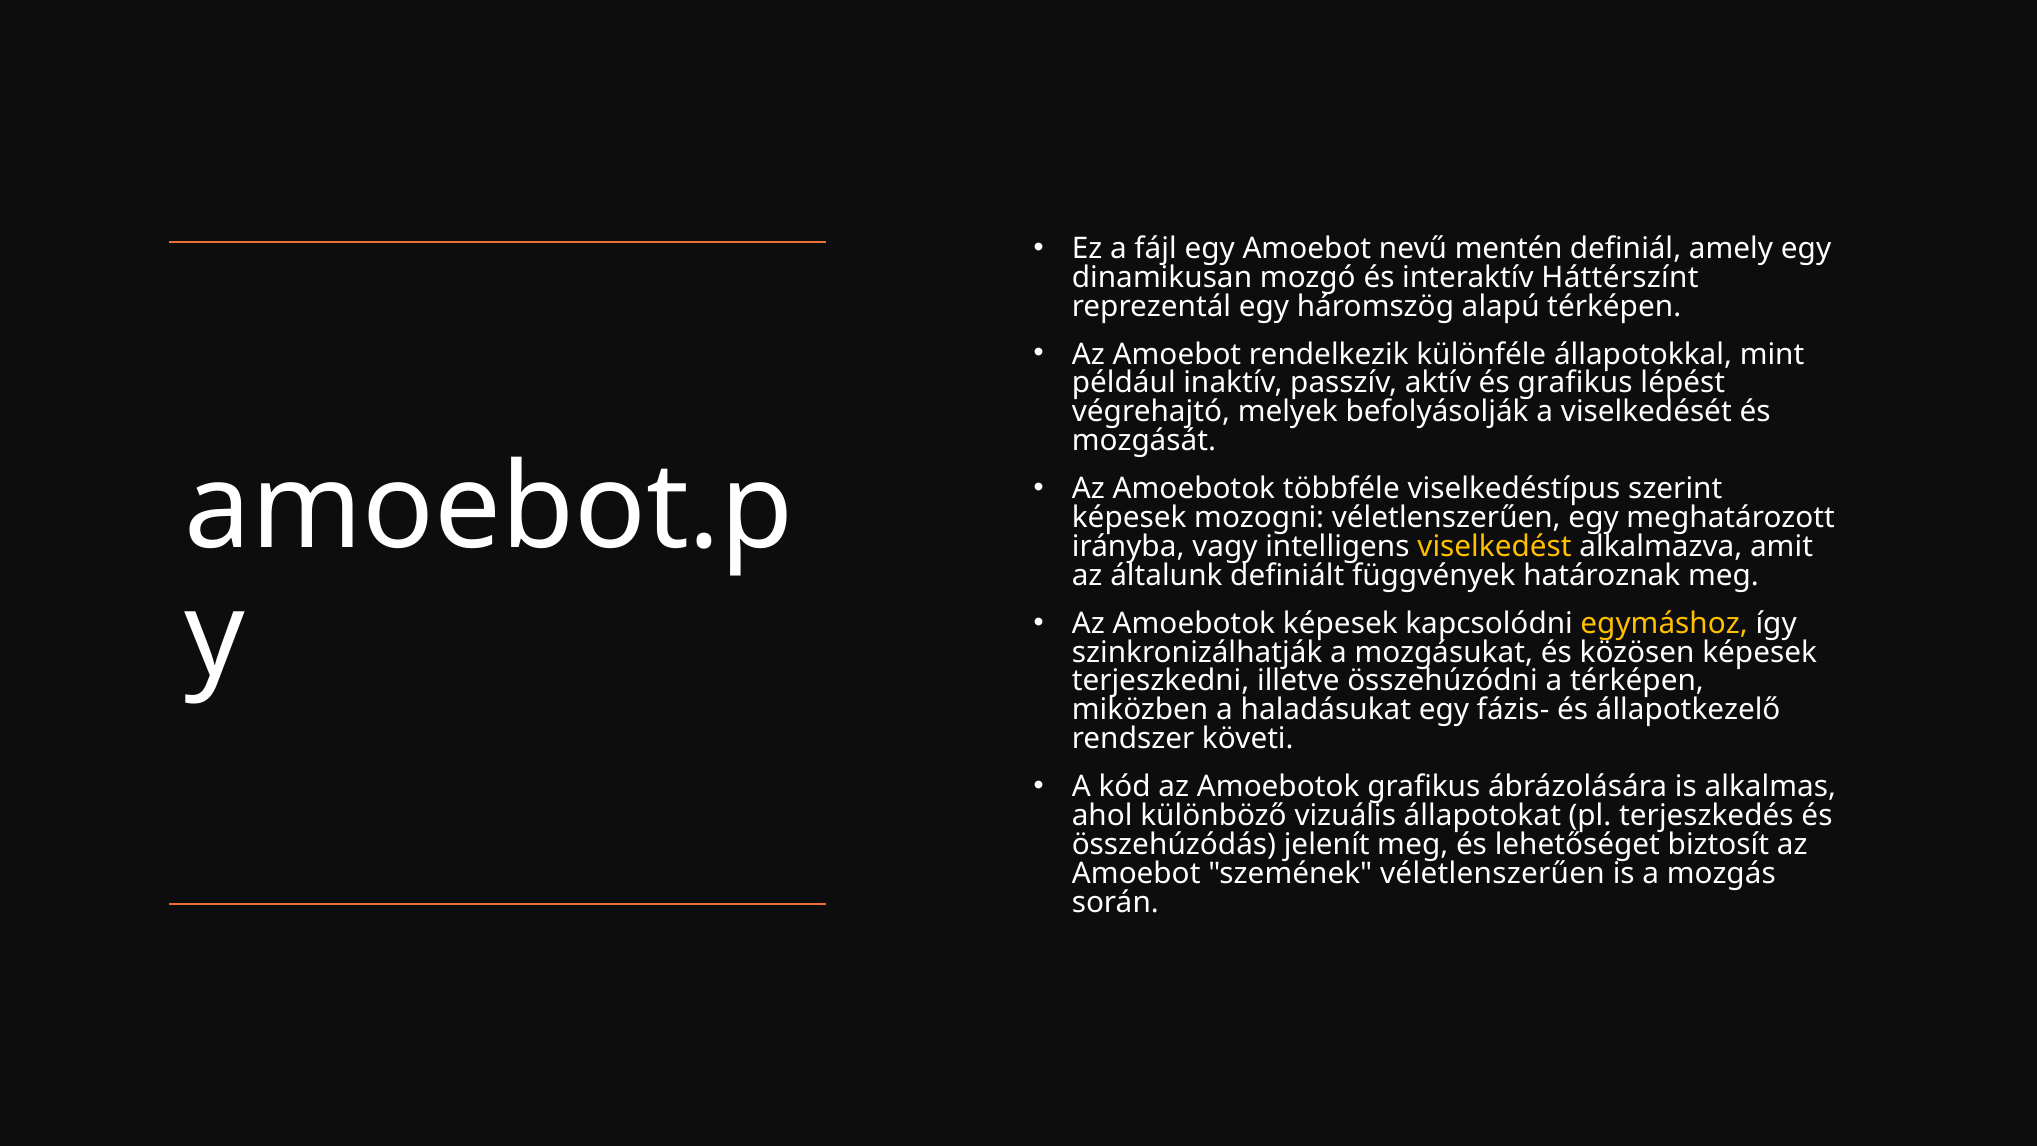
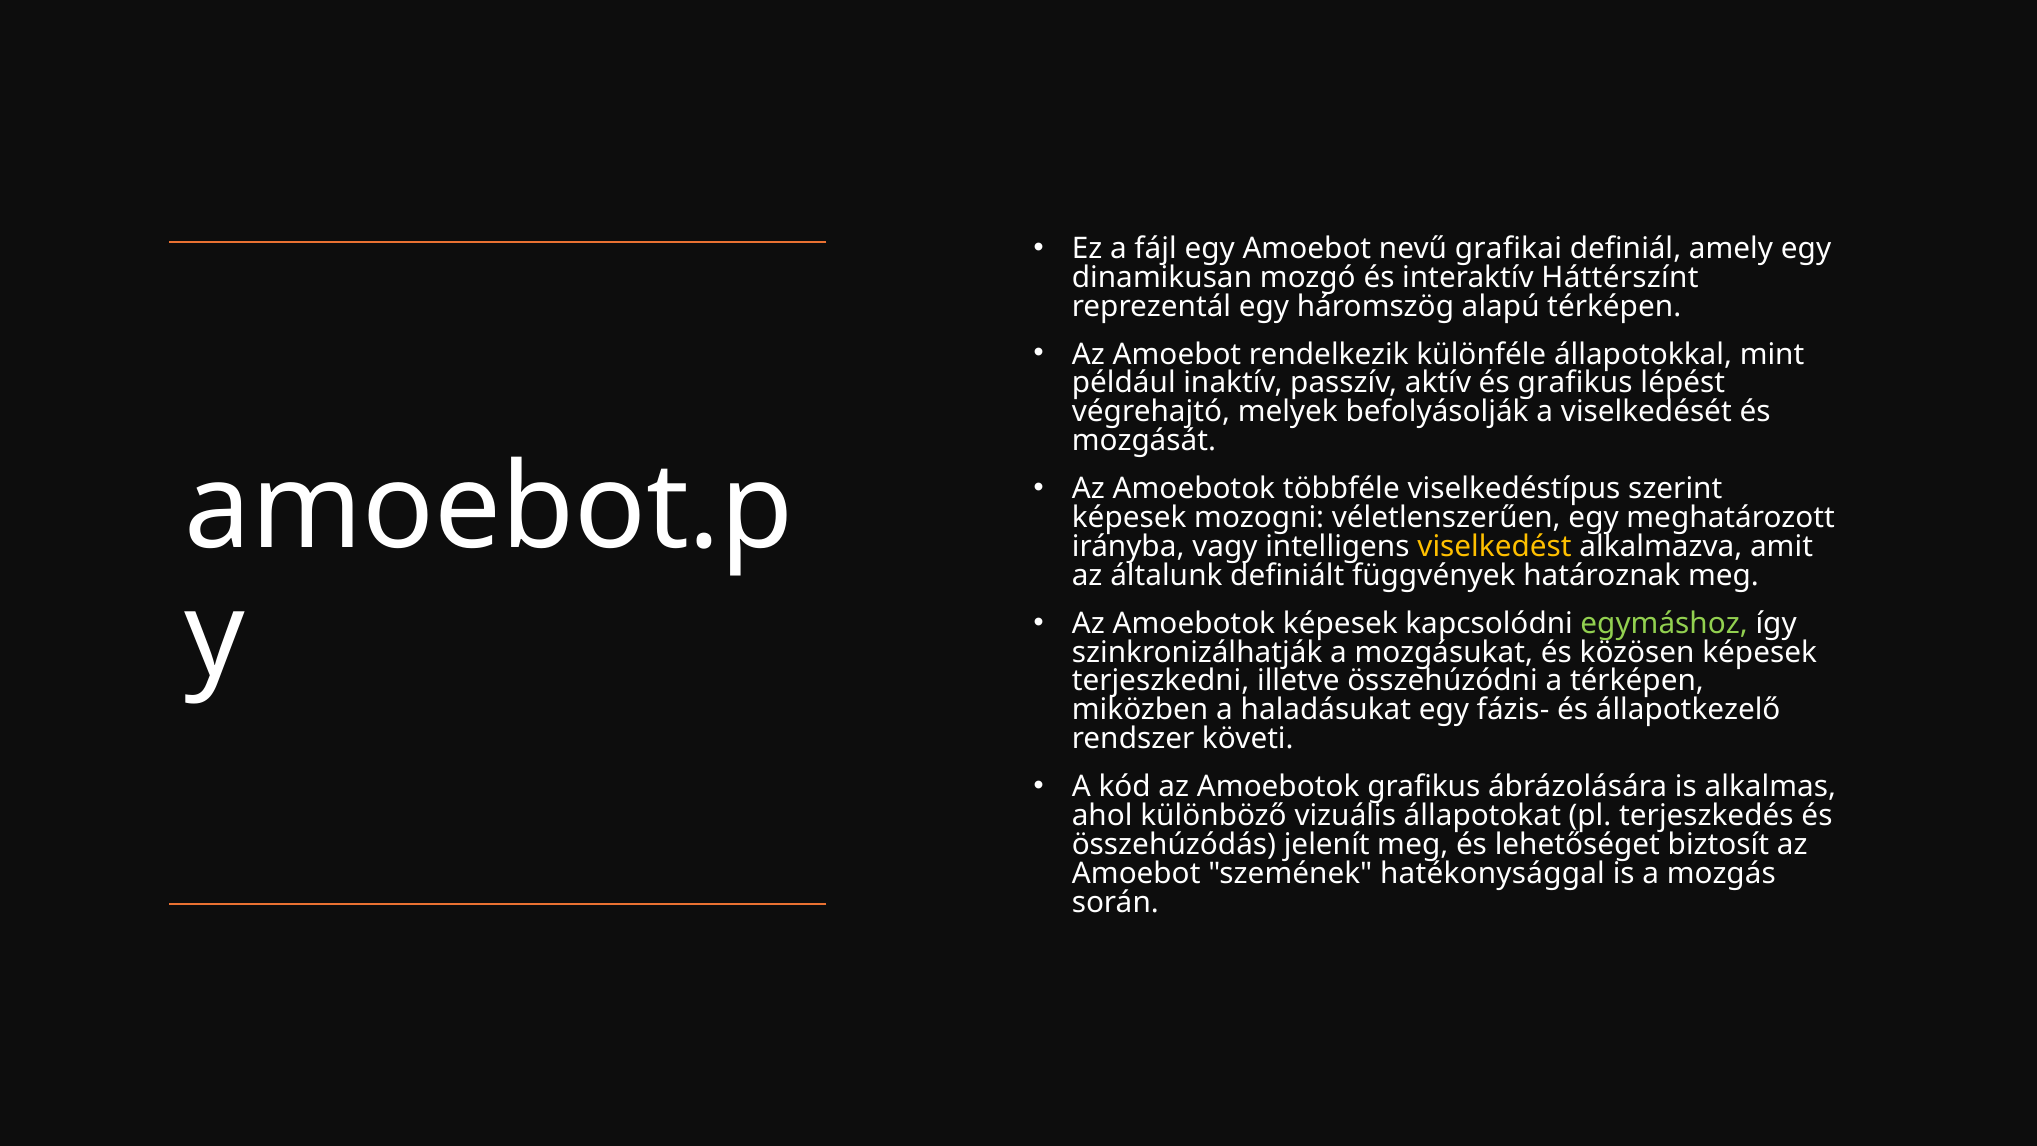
mentén: mentén -> grafikai (1508, 249)
egymáshoz colour: yellow -> light green (1664, 623)
szemének véletlenszerűen: véletlenszerűen -> hatékonysággal (1492, 873)
